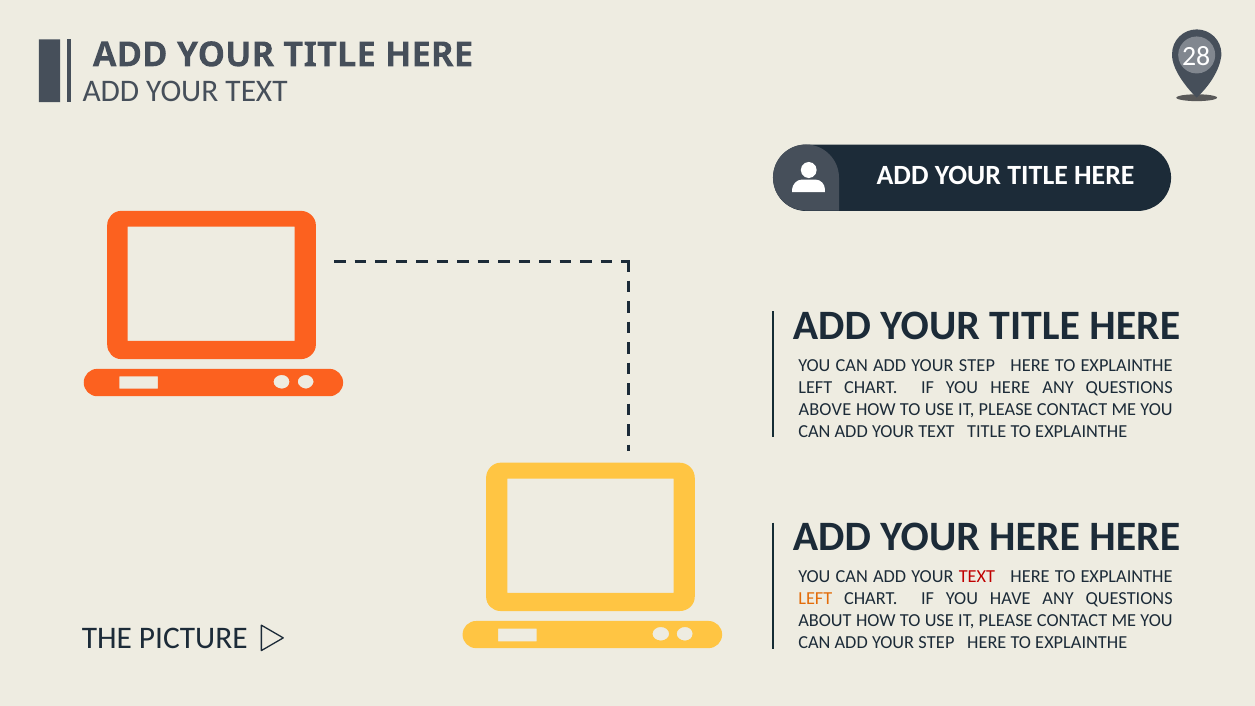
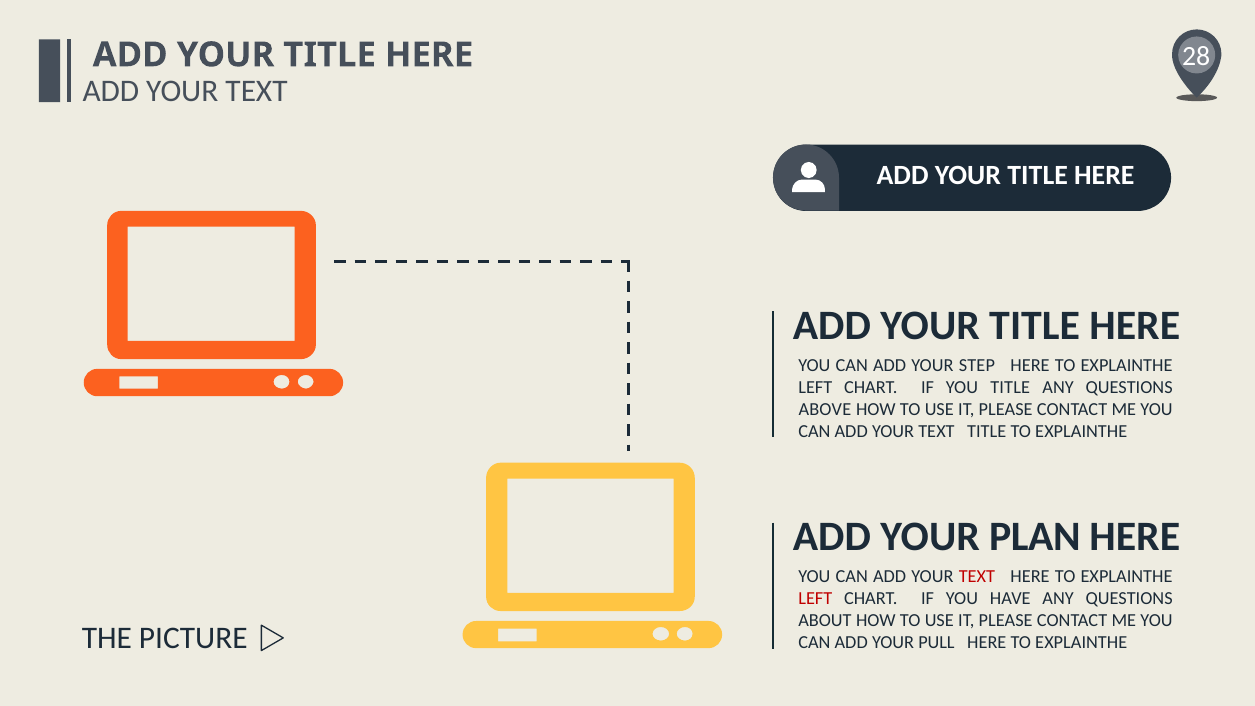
YOU HERE: HERE -> TITLE (1010, 387)
YOUR HERE: HERE -> PLAN (1035, 537)
LEFT colour: orange -> red (815, 599)
STEP: STEP -> PULL (936, 643)
